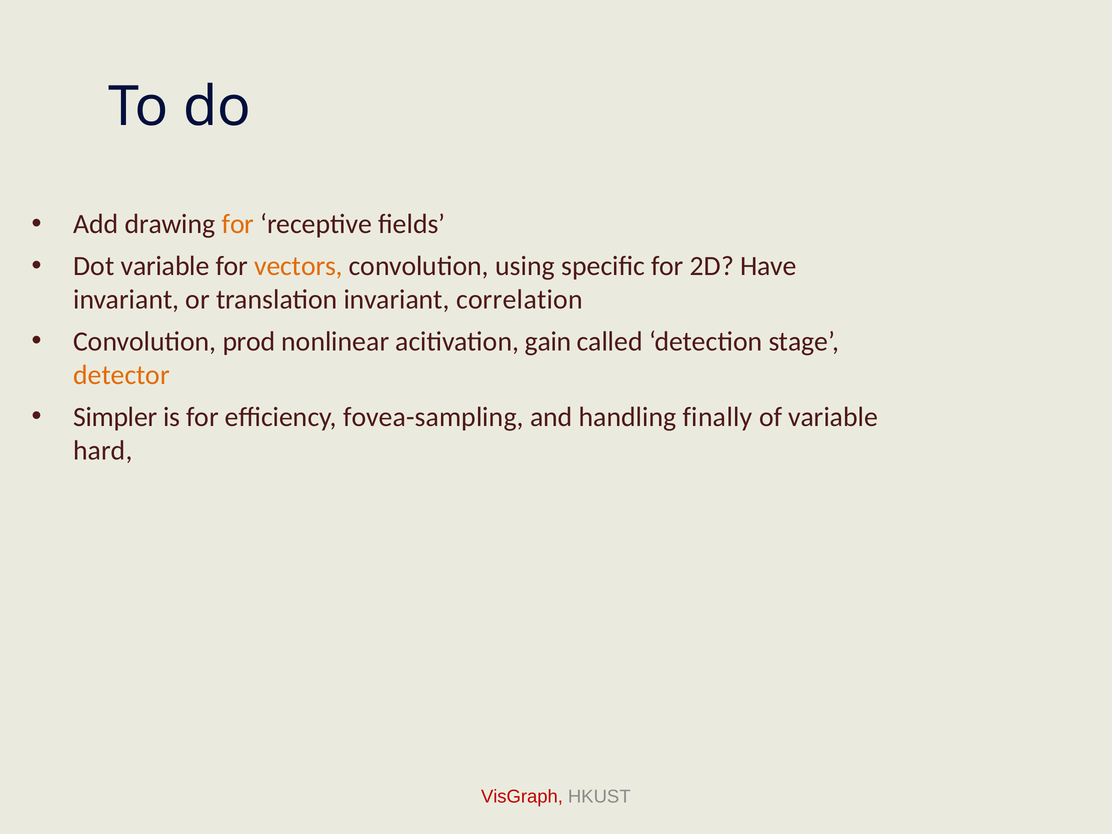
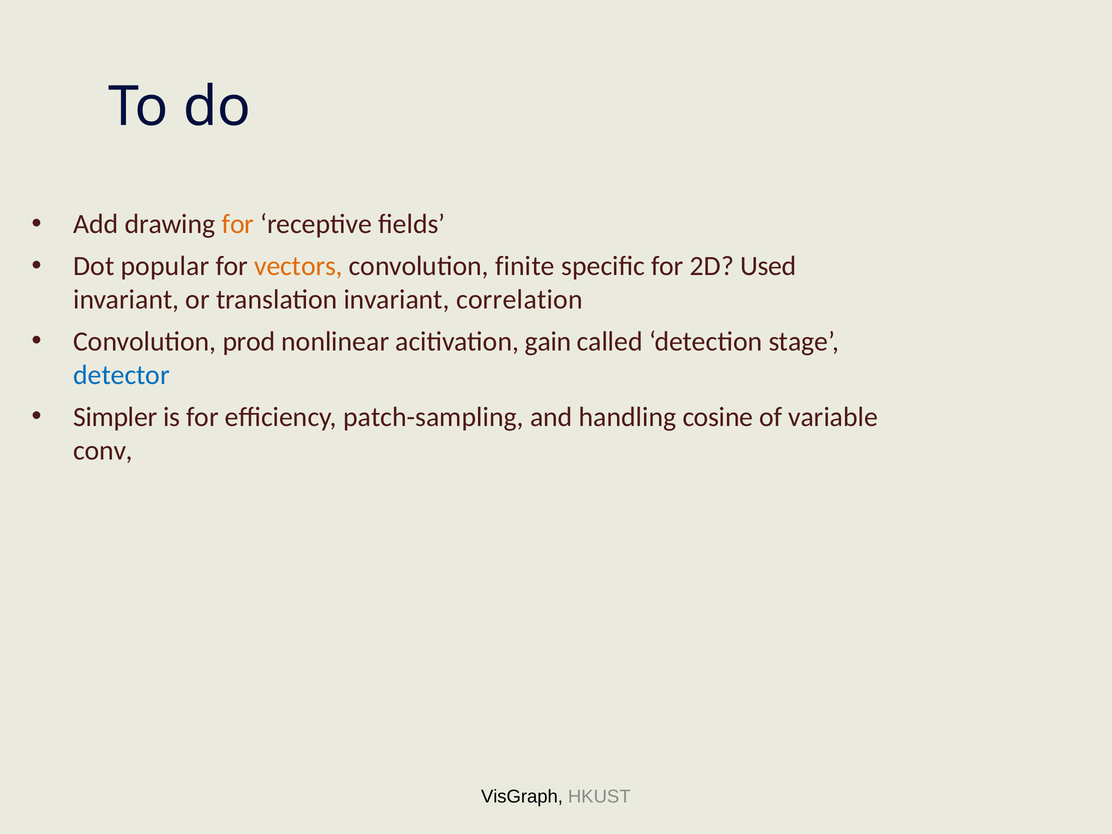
Dot variable: variable -> popular (165, 266)
using: using -> finite (525, 266)
Have: Have -> Used (768, 266)
detector colour: orange -> blue (122, 375)
fovea-sampling: fovea-sampling -> patch-sampling (433, 417)
finally: finally -> cosine (718, 417)
hard: hard -> conv (103, 450)
VisGraph colour: red -> black (522, 796)
